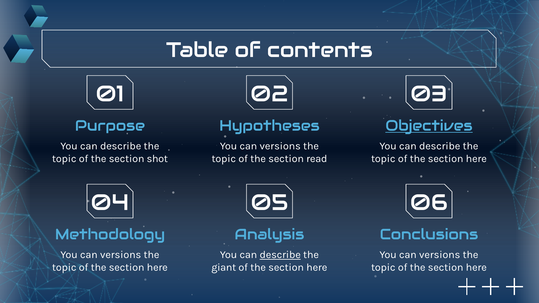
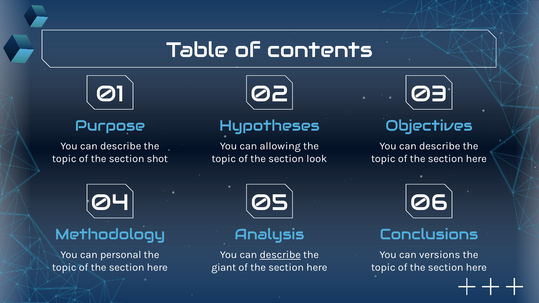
Objectives underline: present -> none (429, 126)
versions: versions -> allowing (280, 146)
read: read -> look (317, 159)
versions: versions -> personal (121, 255)
